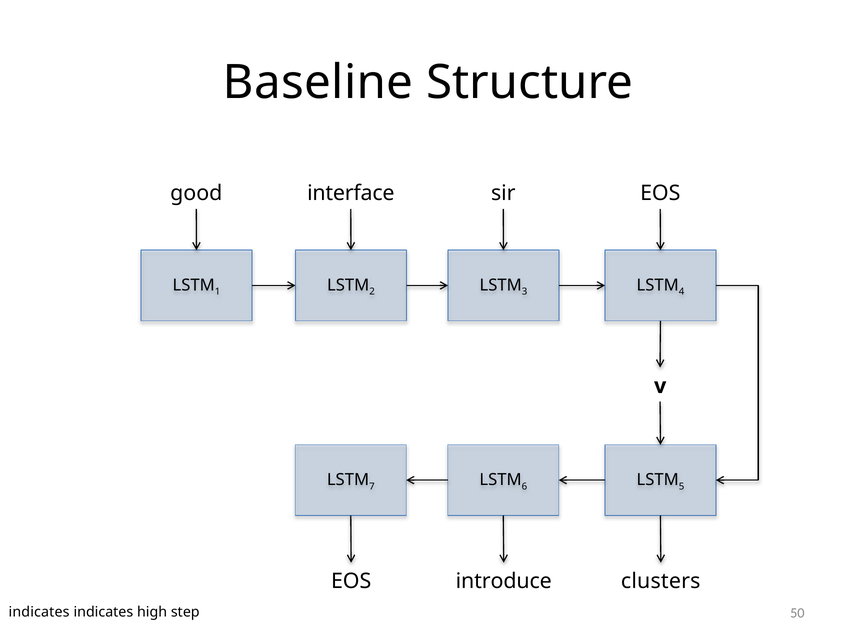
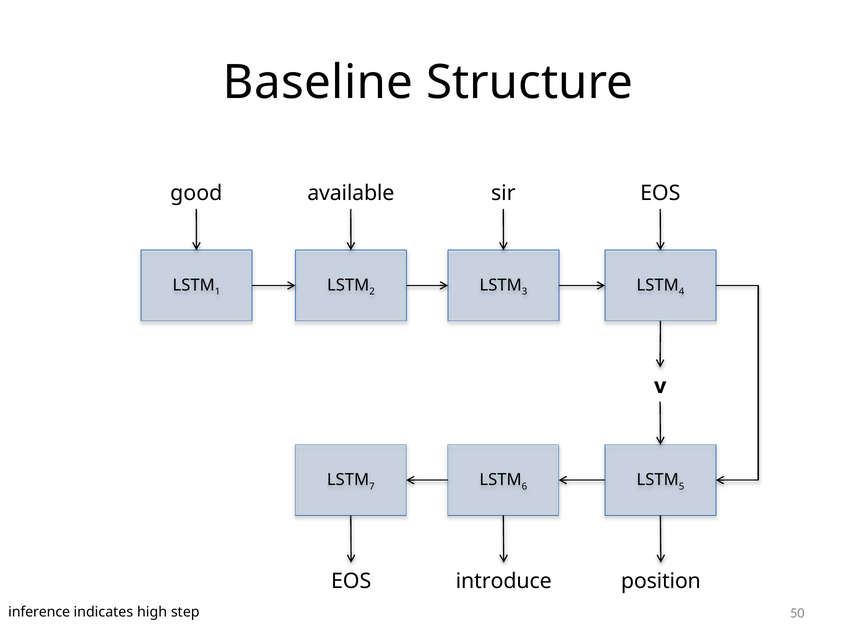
interface: interface -> available (351, 193)
clusters: clusters -> position (661, 581)
indicates: indicates -> inference (39, 612)
